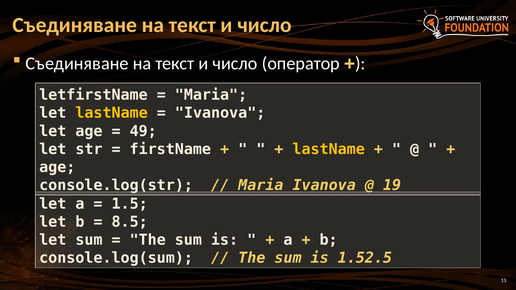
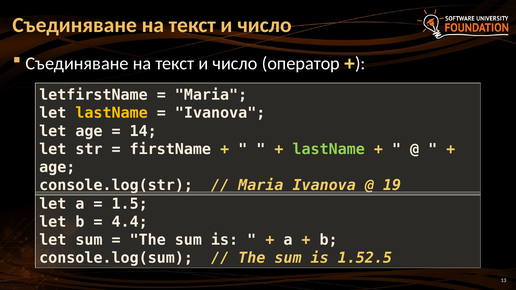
49: 49 -> 14 (143, 131)
lastName colour: yellow -> light green (329, 149)
8.5: 8.5 -> 4.4 (130, 222)
